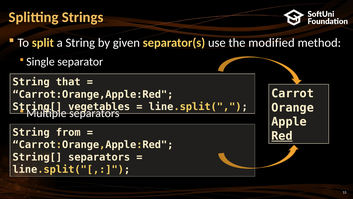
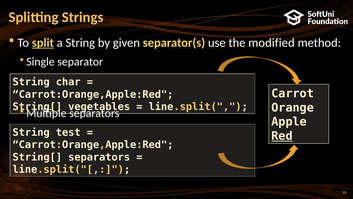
split underline: none -> present (43, 43)
that: that -> char (68, 82)
from: from -> test (68, 132)
